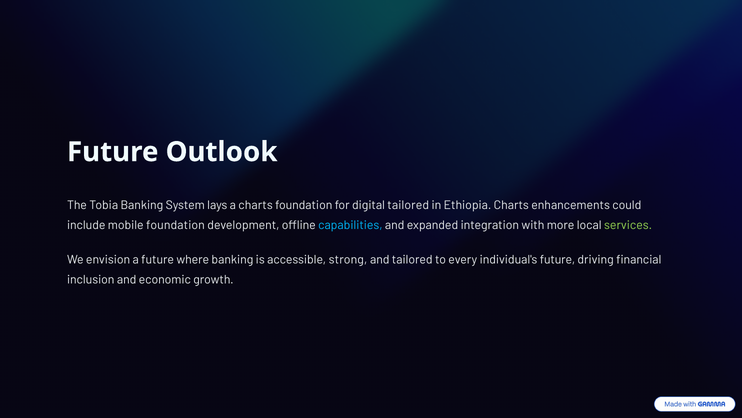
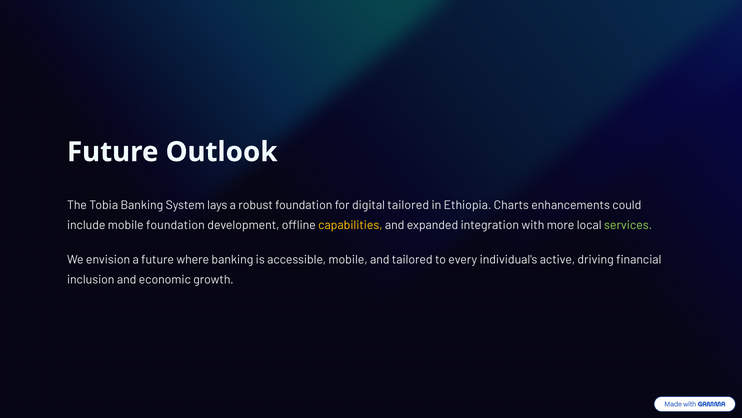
a charts: charts -> robust (256, 205)
capabilities colour: light blue -> yellow (350, 225)
accessible strong: strong -> mobile (348, 259)
individual's future: future -> active (557, 259)
